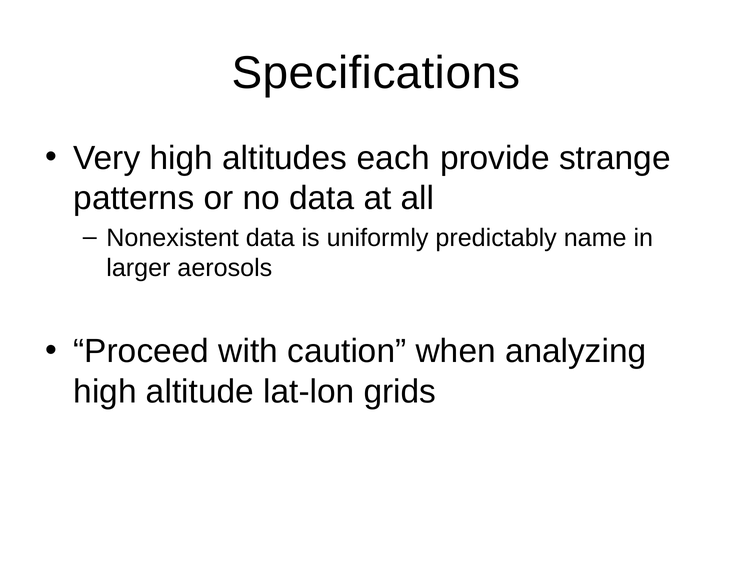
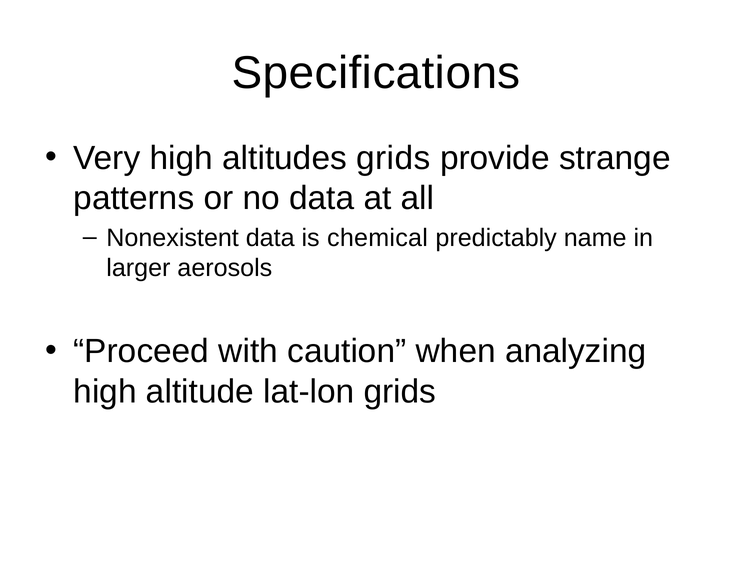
altitudes each: each -> grids (393, 158)
uniformly: uniformly -> chemical (377, 238)
